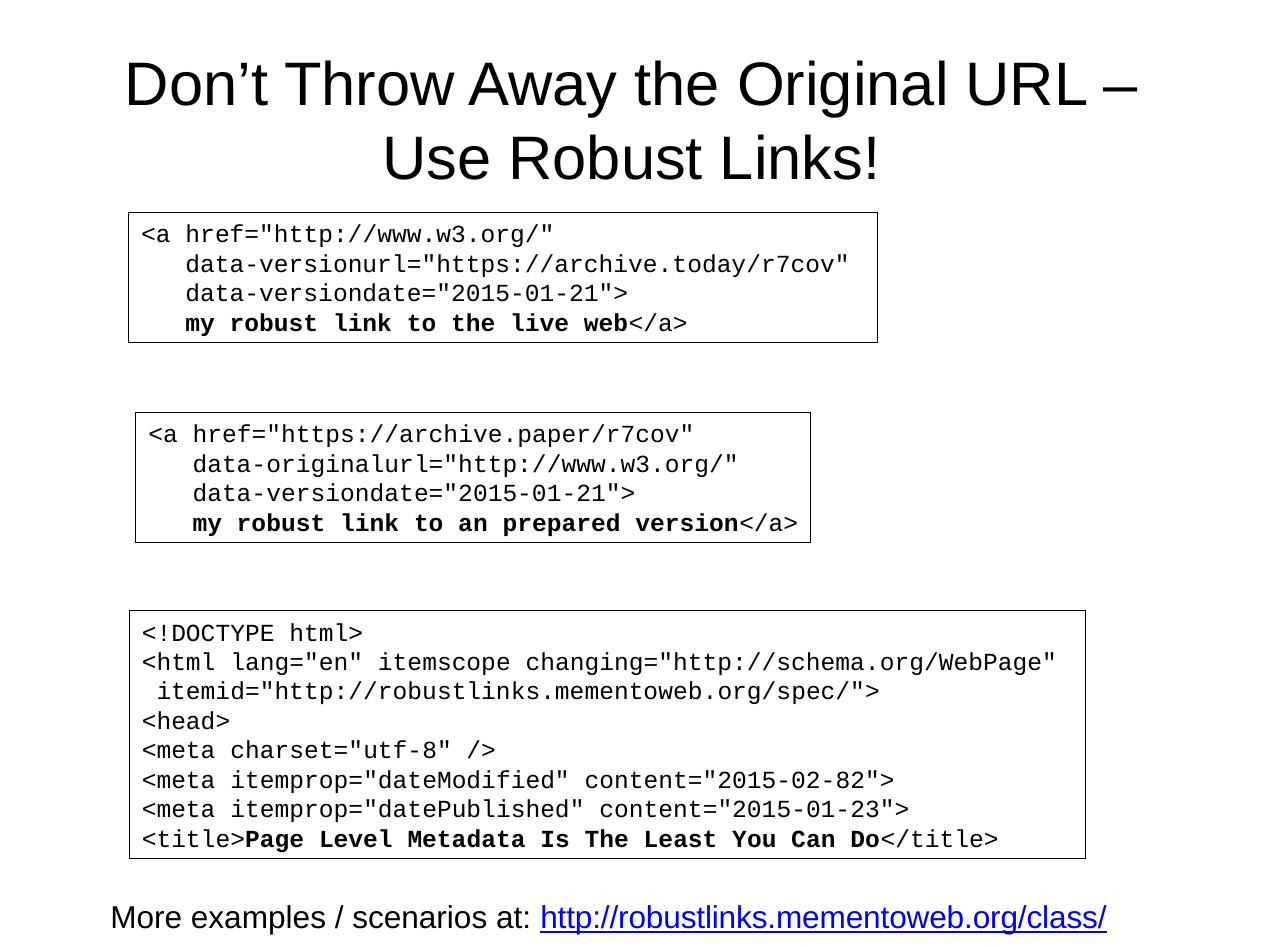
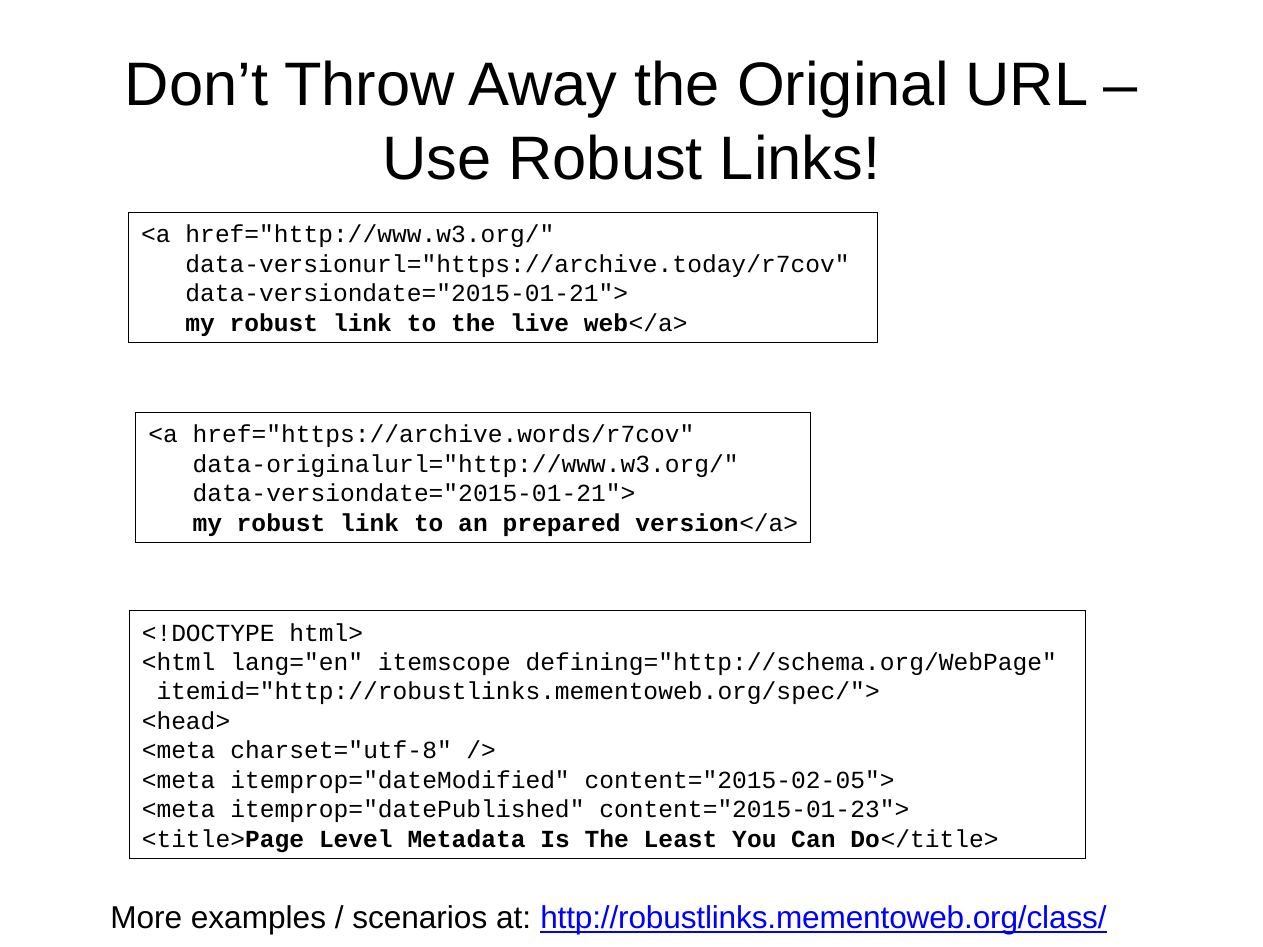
href="https://archive.paper/r7cov: href="https://archive.paper/r7cov -> href="https://archive.words/r7cov (443, 435)
changing="http://schema.org/WebPage: changing="http://schema.org/WebPage -> defining="http://schema.org/WebPage (791, 663)
content="2015-02-82">: content="2015-02-82"> -> content="2015-02-05"> (740, 781)
